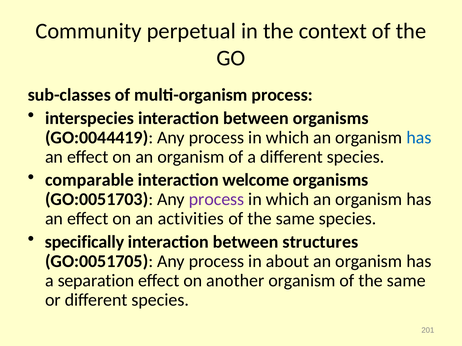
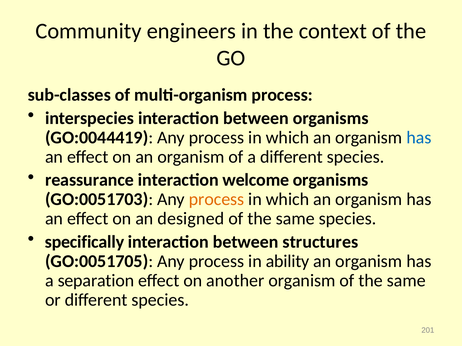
perpetual: perpetual -> engineers (191, 31)
comparable: comparable -> reassurance (89, 180)
process colour: purple -> orange (217, 200)
activities: activities -> designed (191, 219)
about: about -> ability (288, 262)
